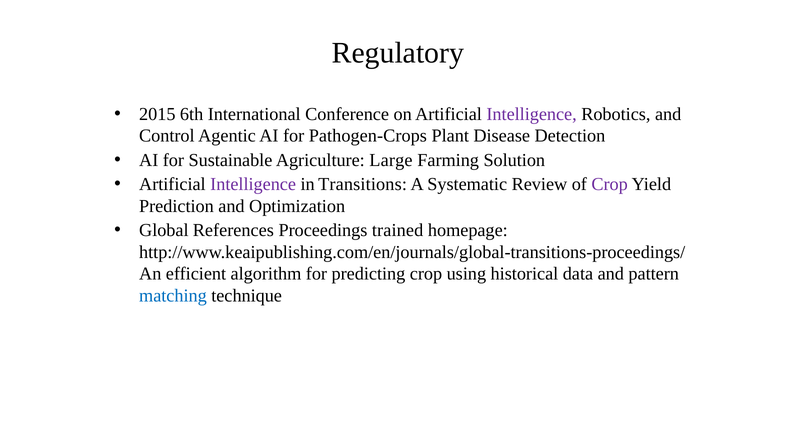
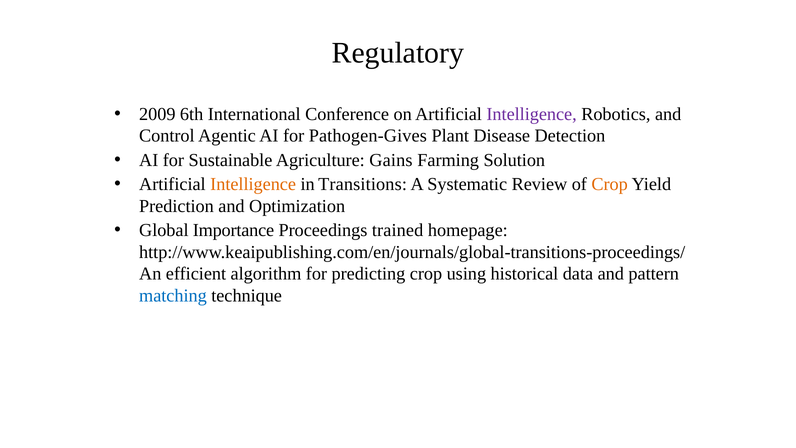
2015: 2015 -> 2009 (157, 114)
Pathogen-Crops: Pathogen-Crops -> Pathogen-Gives (368, 136)
Large: Large -> Gains (391, 160)
Intelligence colour: purple -> orange (253, 184)
Crop colour: purple -> orange (610, 184)
References: References -> Importance (233, 230)
